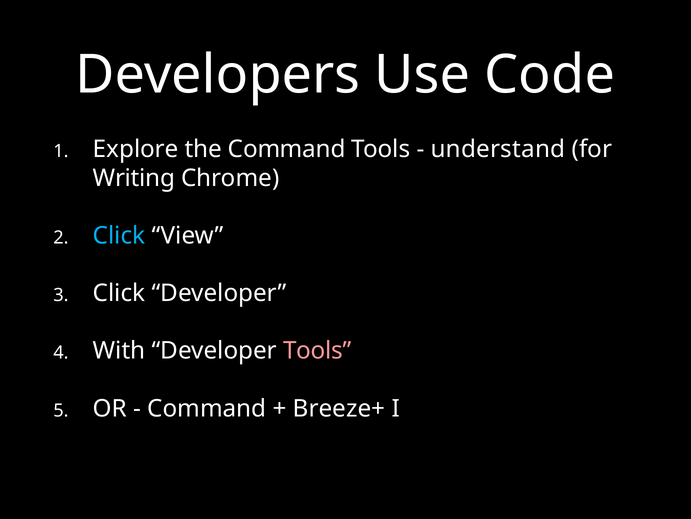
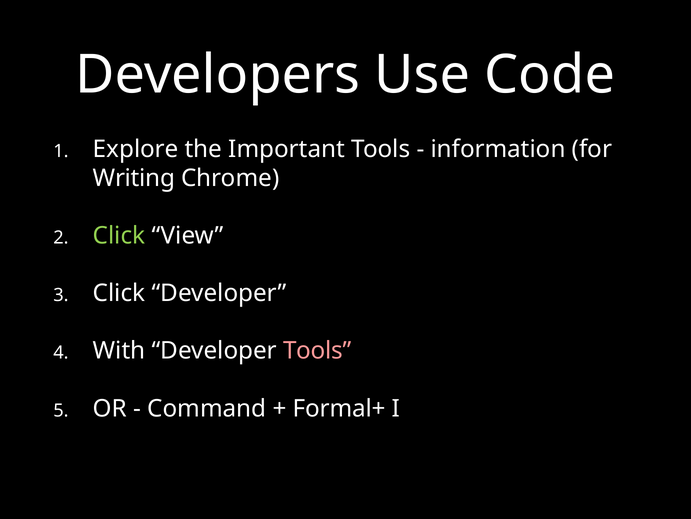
the Command: Command -> Important (287, 149)
understand: understand -> information (498, 149)
Click colour: light blue -> light green (119, 235)
Breeze+: Breeze+ -> Formal+ (339, 408)
